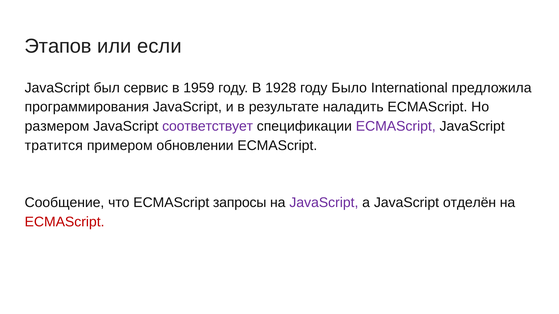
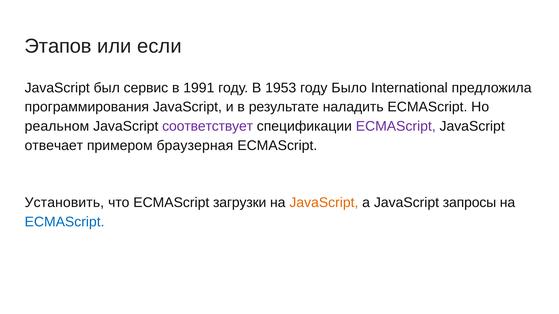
1959: 1959 -> 1991 (199, 88)
1928: 1928 -> 1953 (281, 88)
размером: размером -> реальном (57, 126)
тратится: тратится -> отвечает (54, 146)
обновлении: обновлении -> браузерная (195, 146)
Сообщение: Сообщение -> Установить (64, 203)
запросы: запросы -> загрузки (240, 203)
JavaScript colour: purple -> orange (324, 203)
отделён: отделён -> запросы (470, 203)
ECMAScript colour: red -> blue (65, 222)
